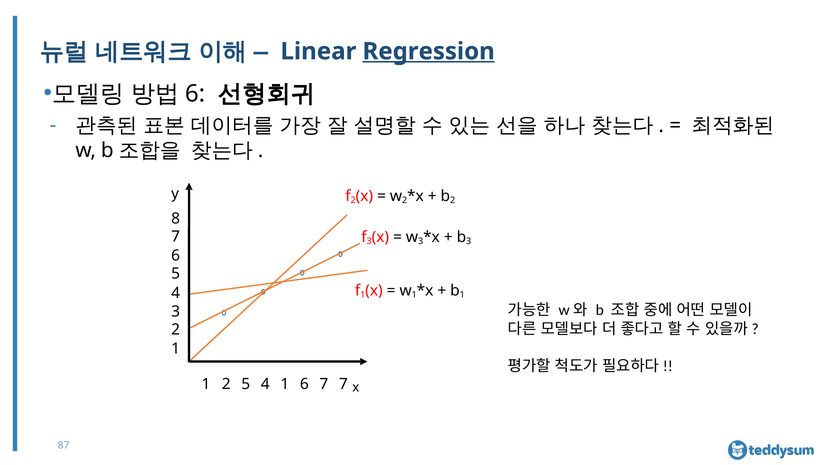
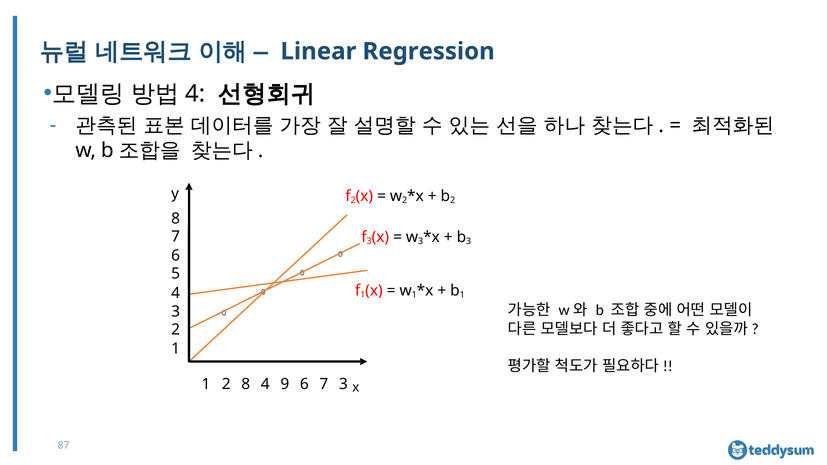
Regression underline: present -> none (429, 51)
6: 6 -> 4 (195, 94)
2 5: 5 -> 8 (246, 385)
4 1: 1 -> 9 (285, 385)
7 7: 7 -> 3 (343, 385)
